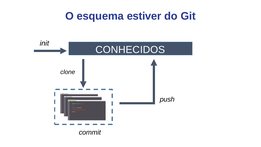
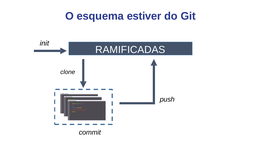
CONHECIDOS: CONHECIDOS -> RAMIFICADAS (130, 50)
